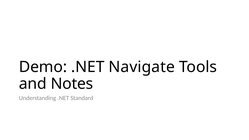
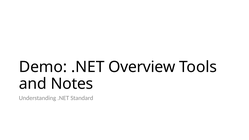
Navigate: Navigate -> Overview (142, 67)
